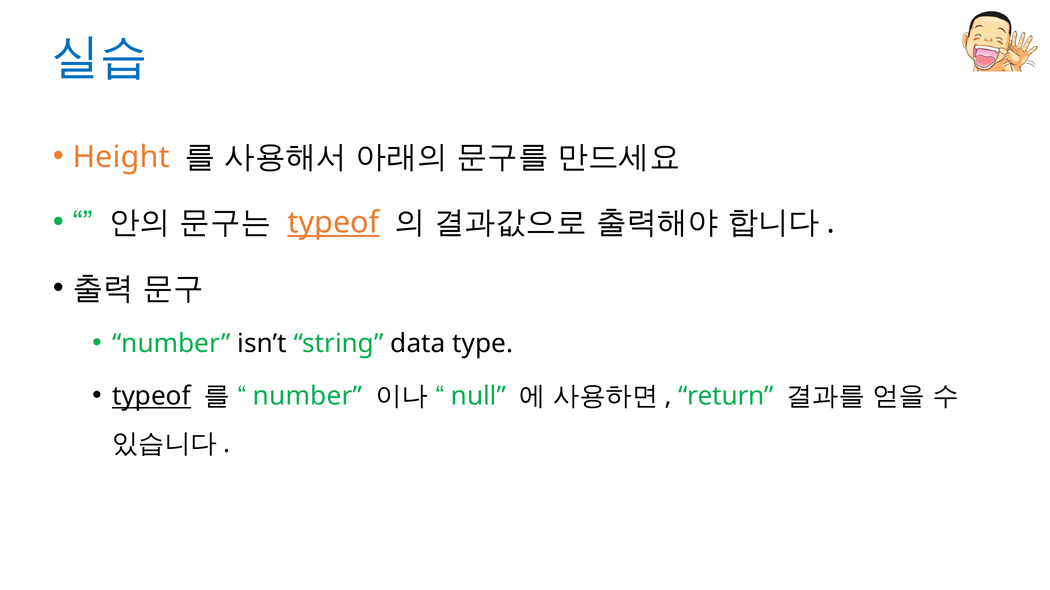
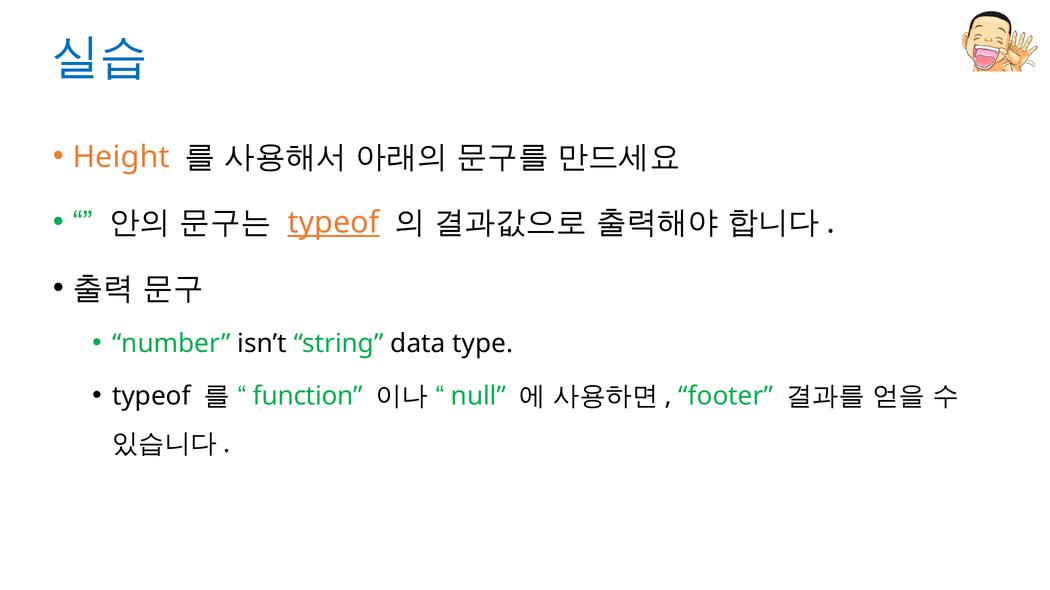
typeof underline: present -> none (151, 397)
number: number -> function (308, 397)
return: return -> footer (726, 397)
